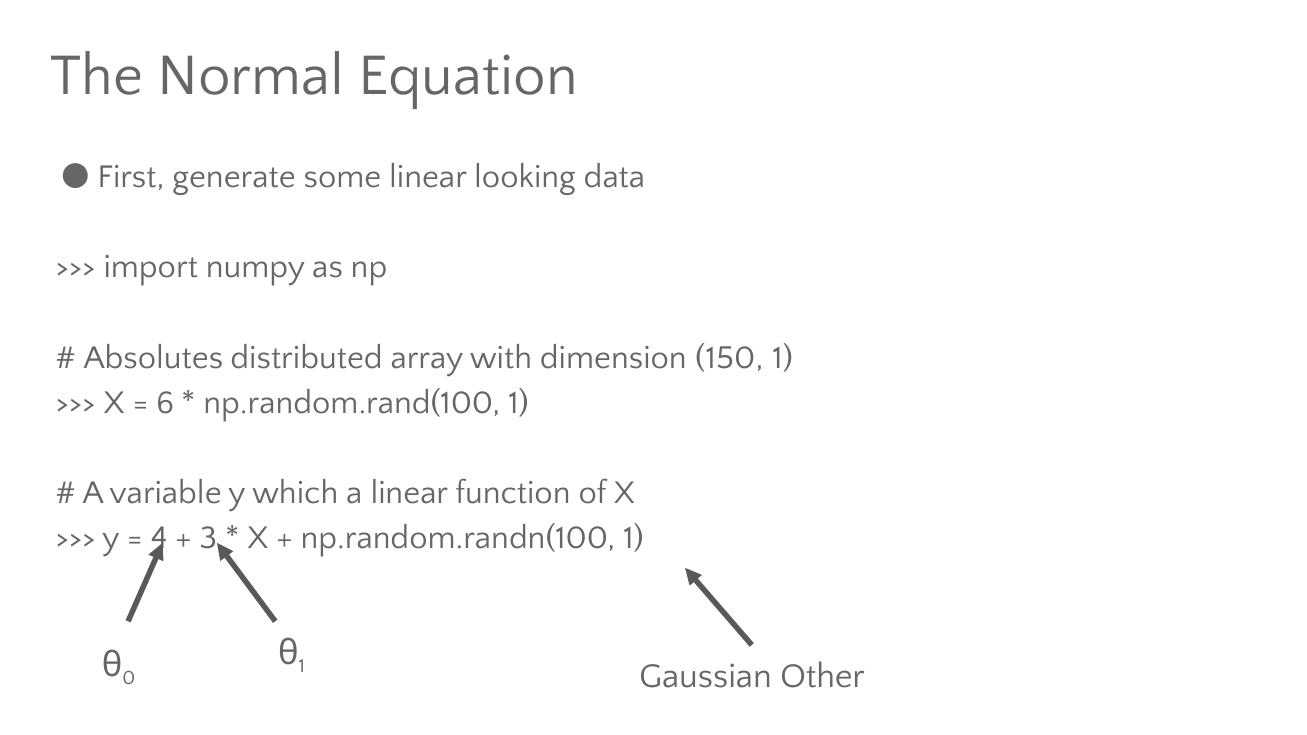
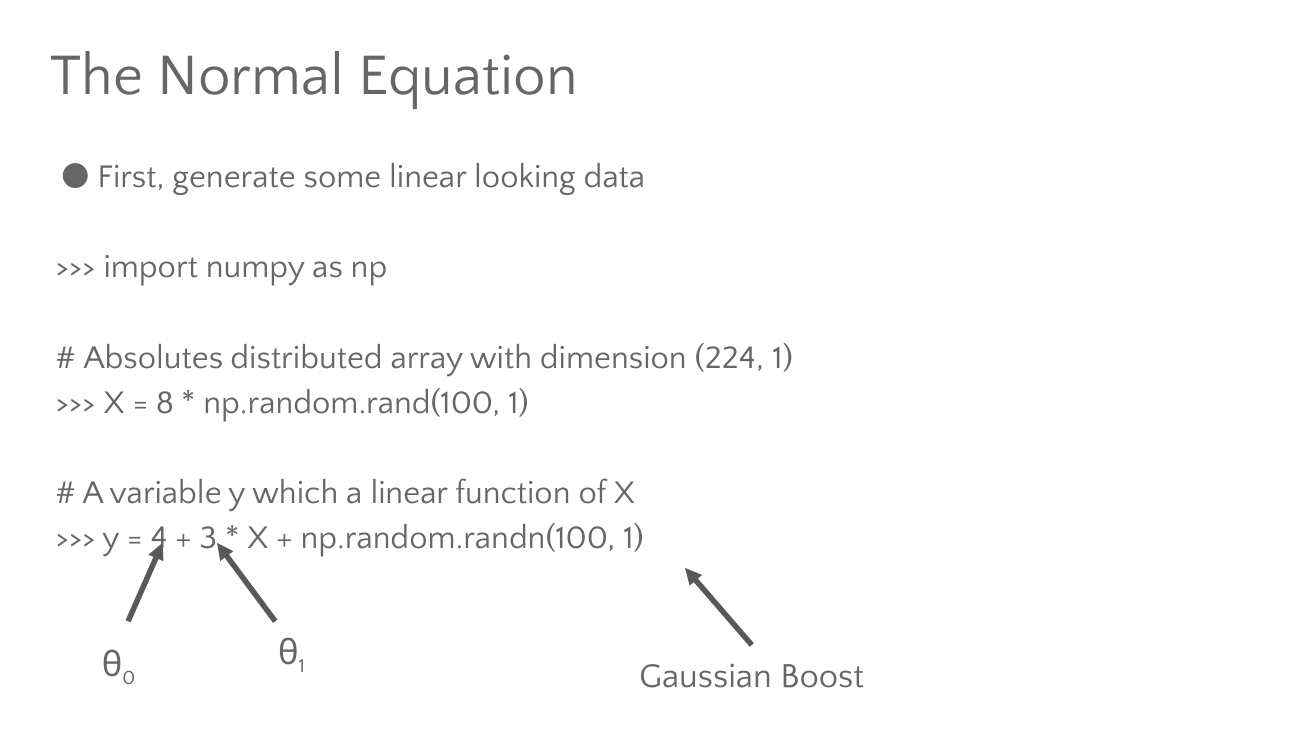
150: 150 -> 224 (729, 357)
6: 6 -> 8 (165, 402)
Other: Other -> Boost (822, 677)
